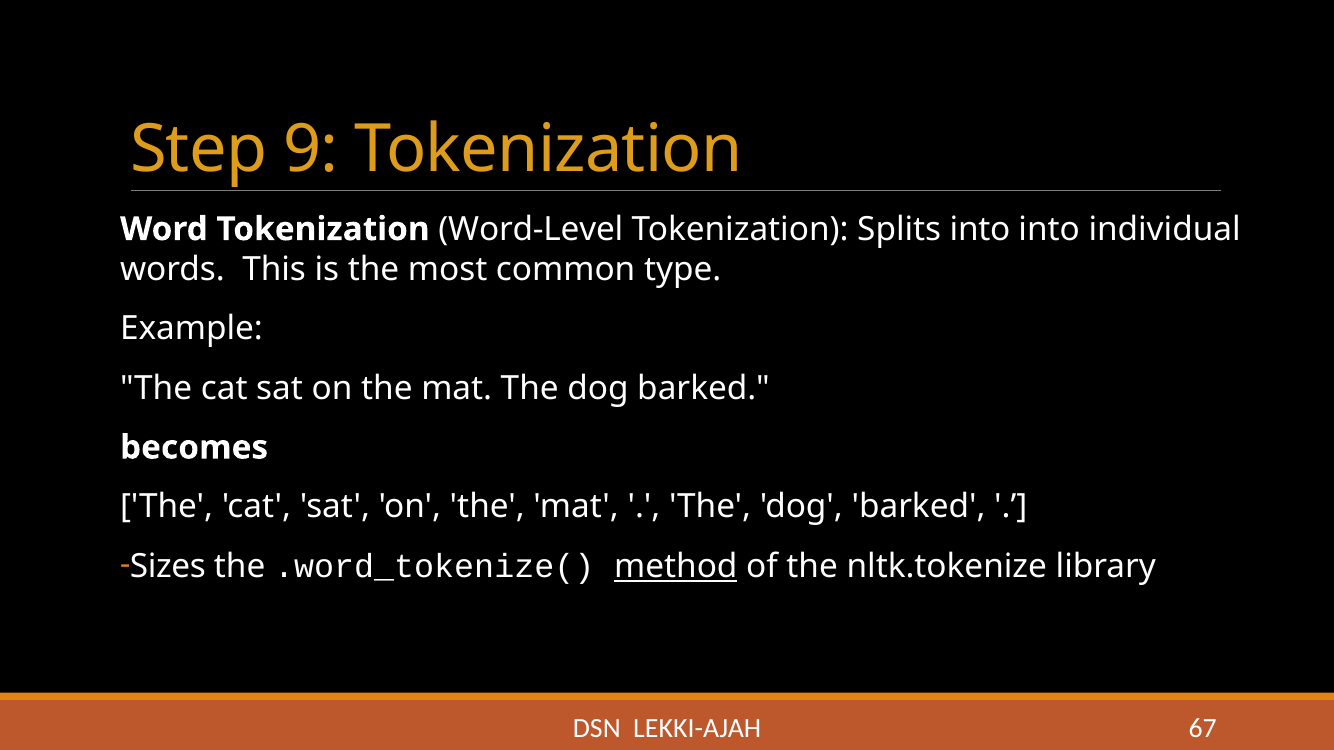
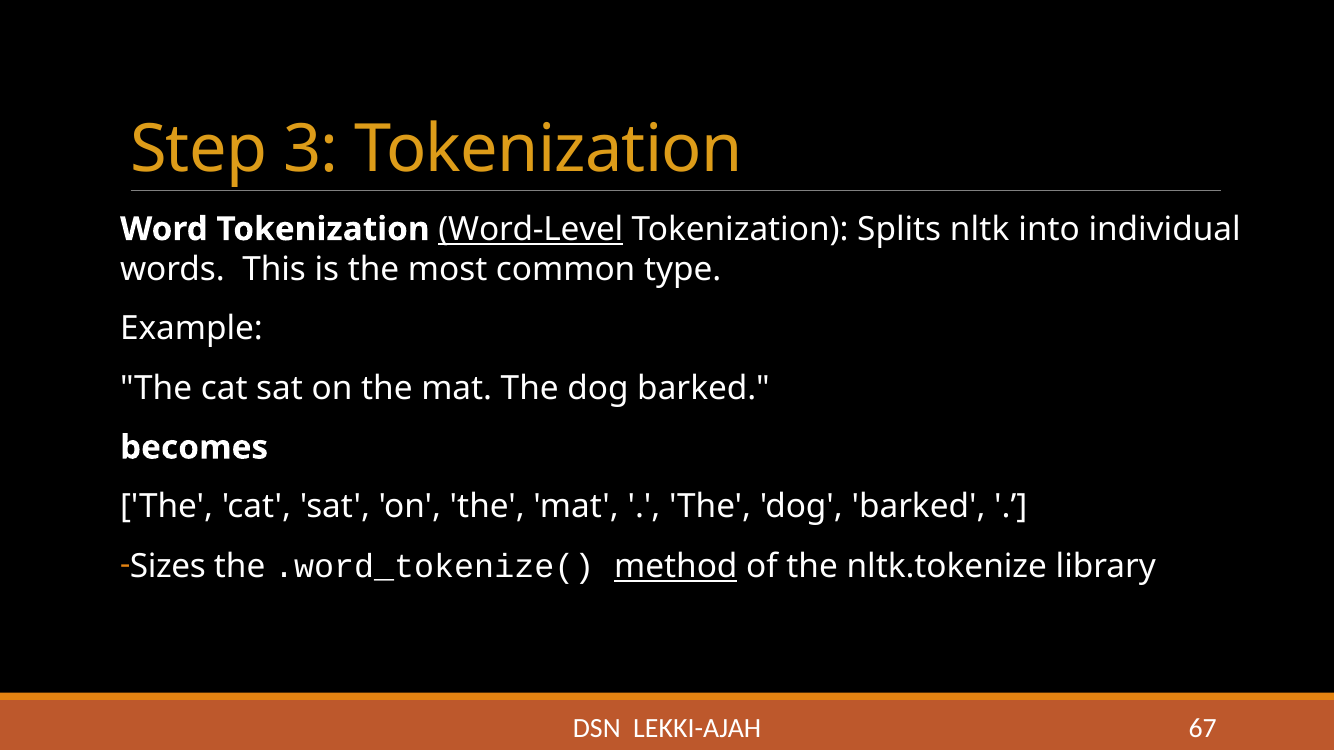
9: 9 -> 3 (311, 149)
Word-Level underline: none -> present (531, 229)
Splits into: into -> nltk (980, 229)
